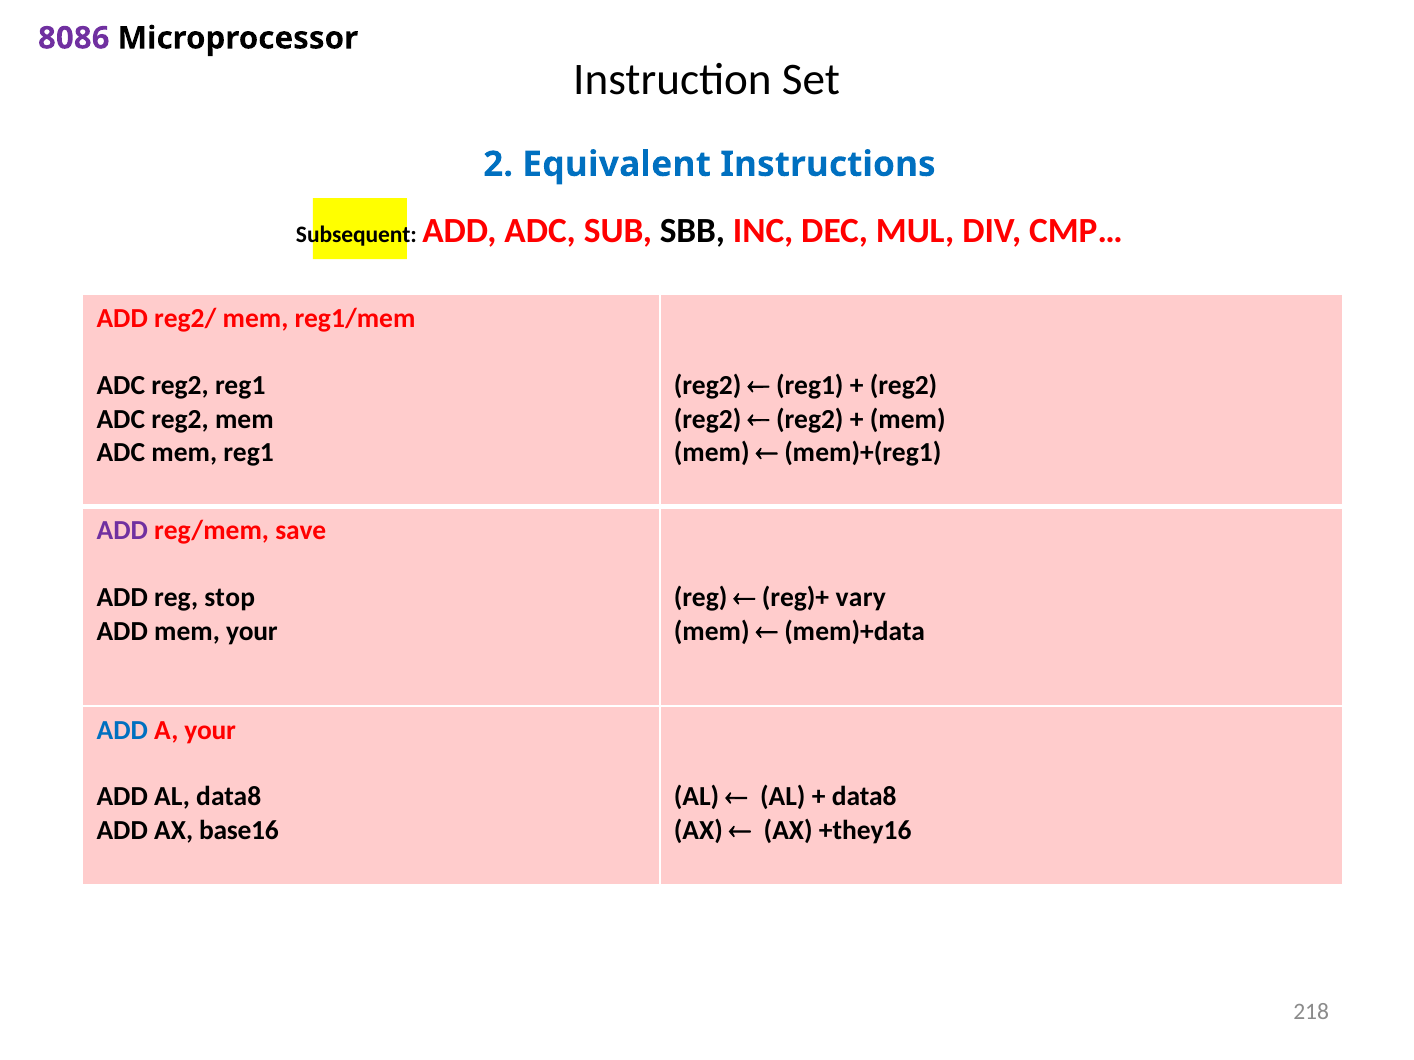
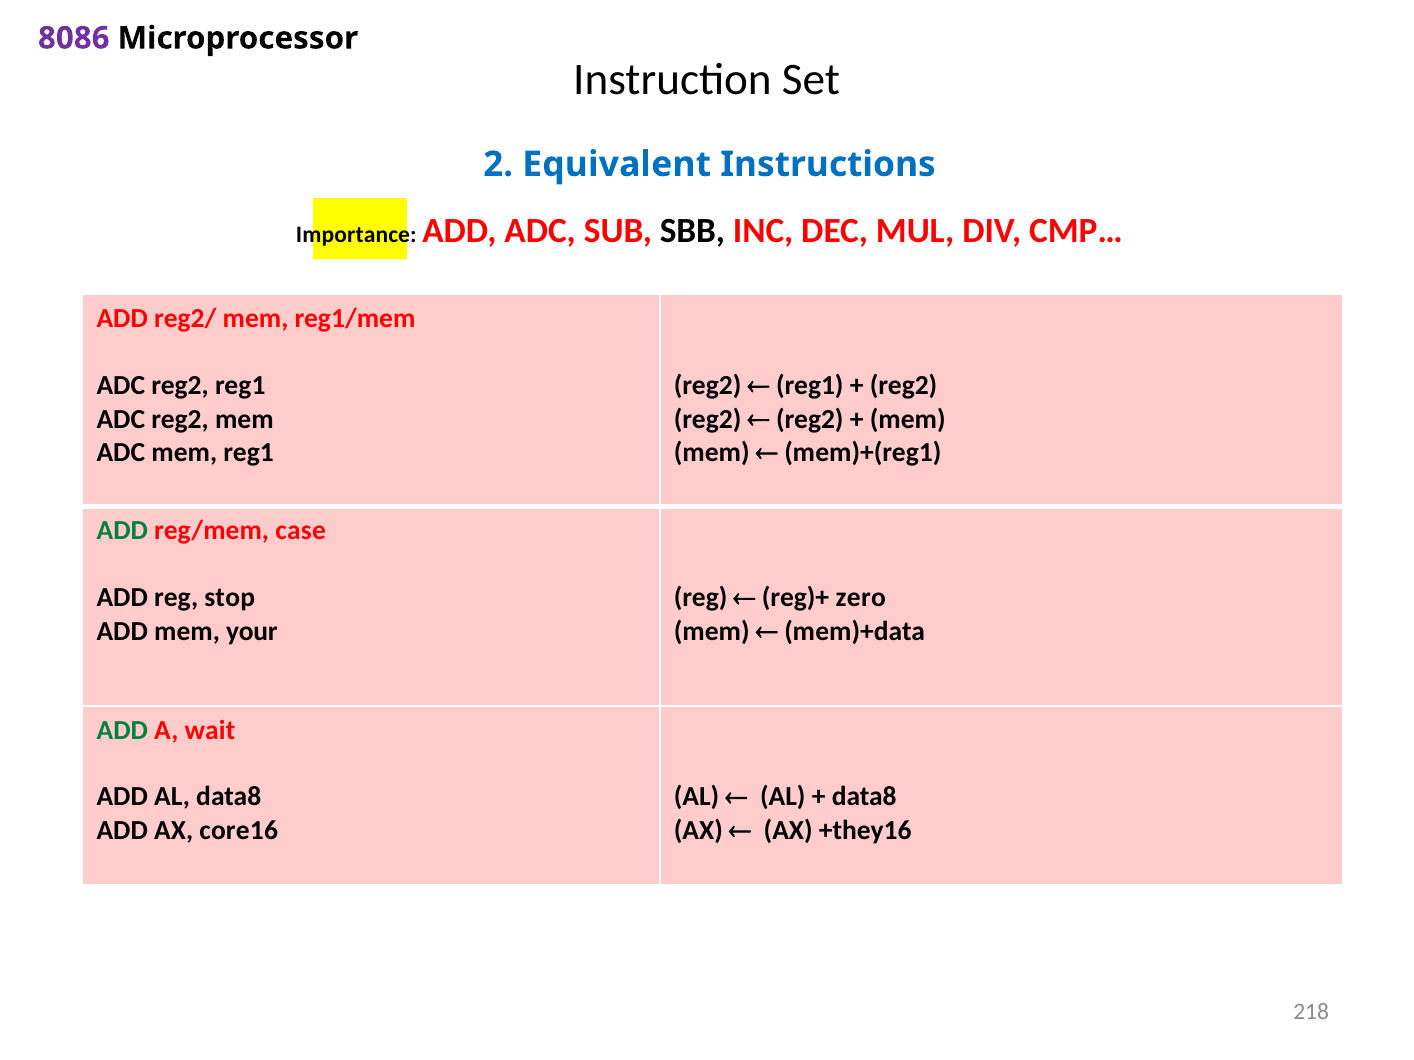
Subsequent: Subsequent -> Importance (356, 235)
ADD colour: purple -> green (122, 531)
save: save -> case (301, 531)
vary: vary -> zero (861, 598)
ADD colour: blue -> green (122, 730)
A your: your -> wait (210, 730)
base16: base16 -> core16 (239, 831)
